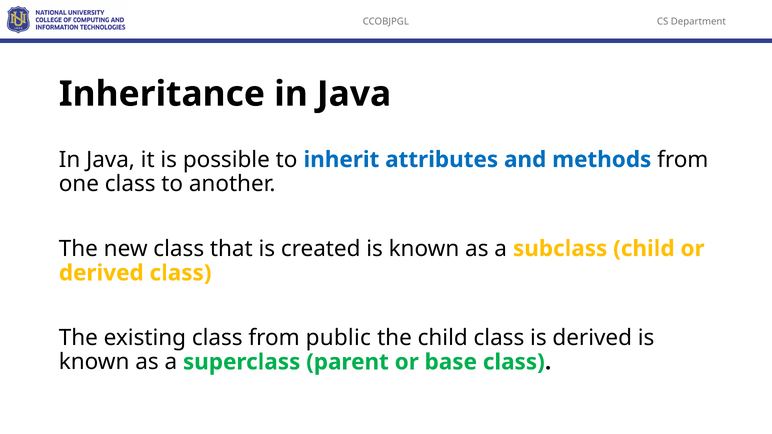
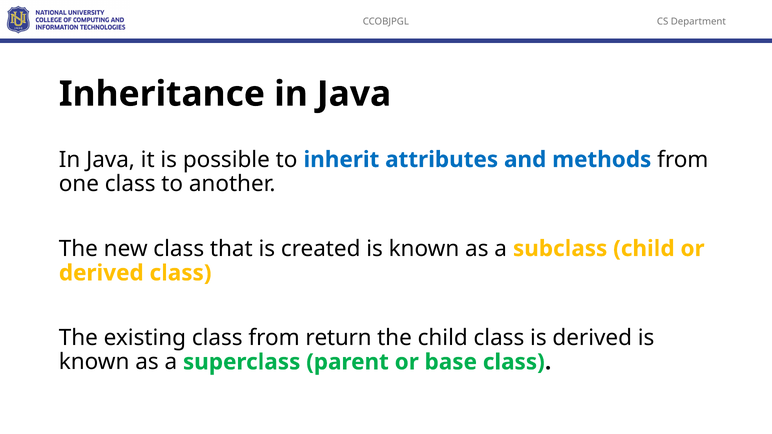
public: public -> return (339, 338)
